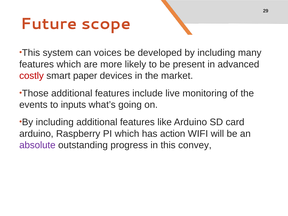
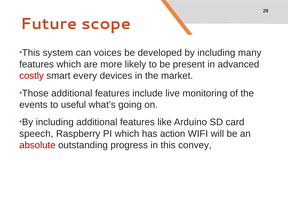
paper: paper -> every (85, 76)
inputs: inputs -> useful (73, 105)
arduino: arduino -> speech (36, 134)
absolute colour: purple -> red (37, 145)
